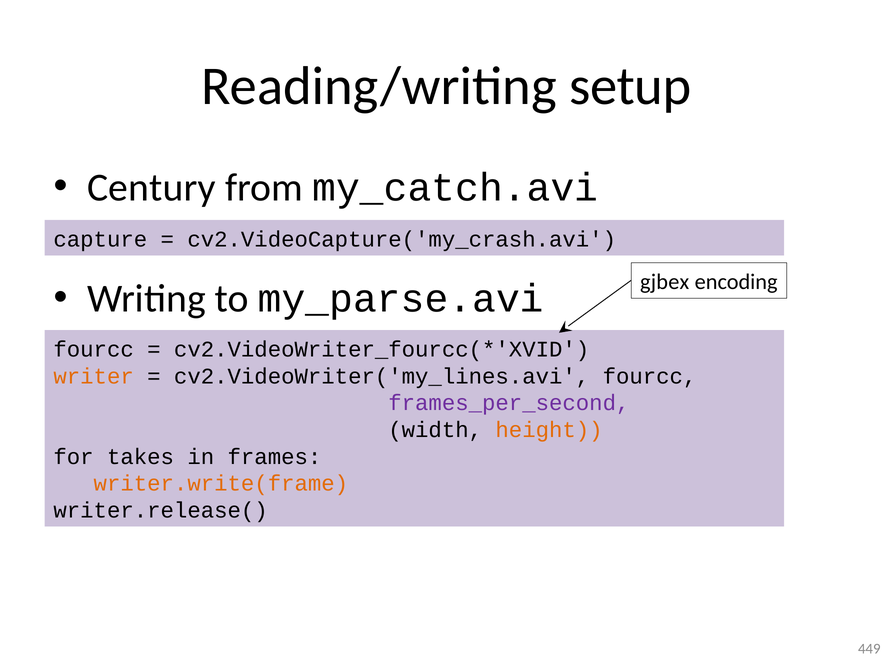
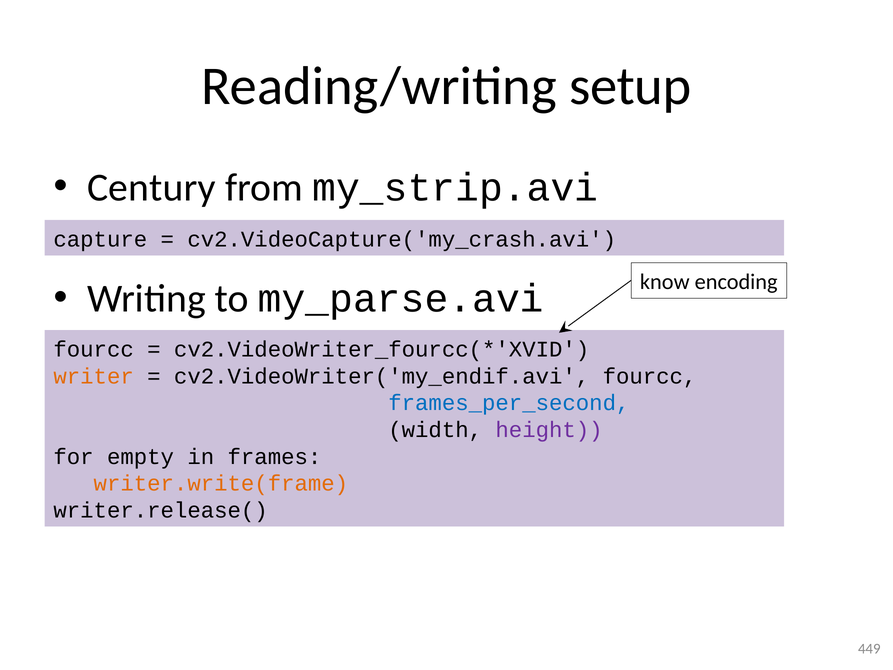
my_catch.avi: my_catch.avi -> my_strip.avi (455, 187)
gjbex: gjbex -> know (665, 282)
cv2.VideoWriter('my_lines.avi: cv2.VideoWriter('my_lines.avi -> cv2.VideoWriter('my_endif.avi (382, 376)
frames_per_second colour: purple -> blue (509, 403)
height colour: orange -> purple (549, 430)
takes: takes -> empty (141, 456)
